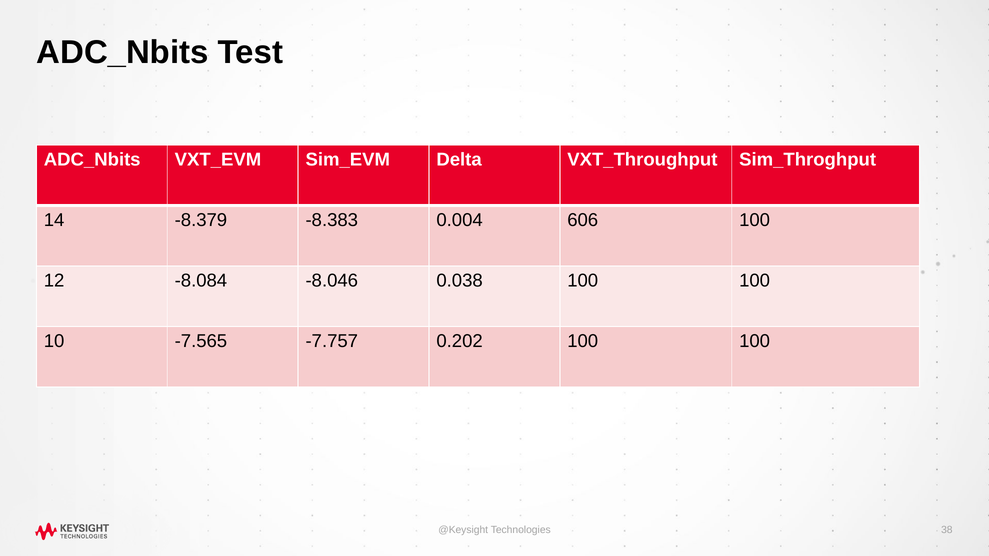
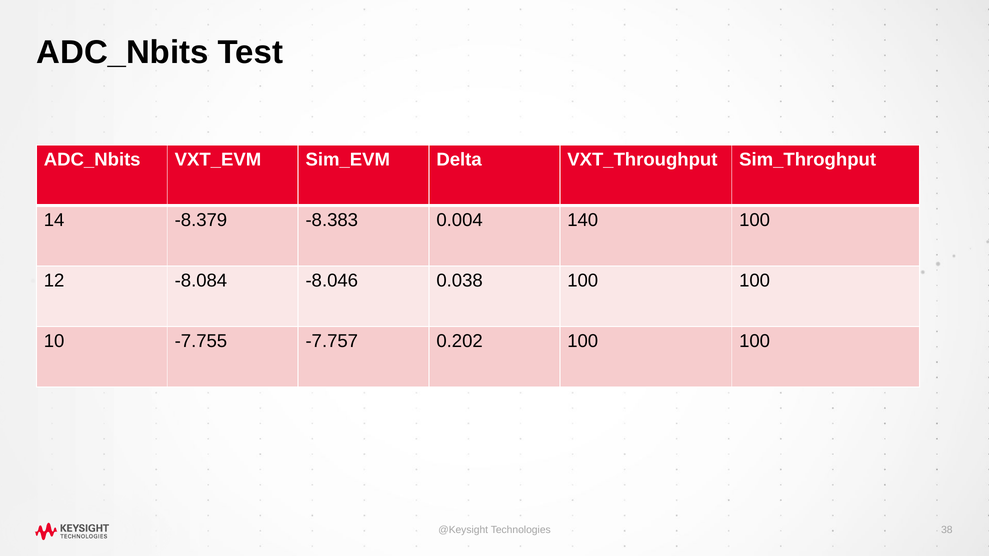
606: 606 -> 140 (583, 220)
-7.565: -7.565 -> -7.755 (201, 341)
